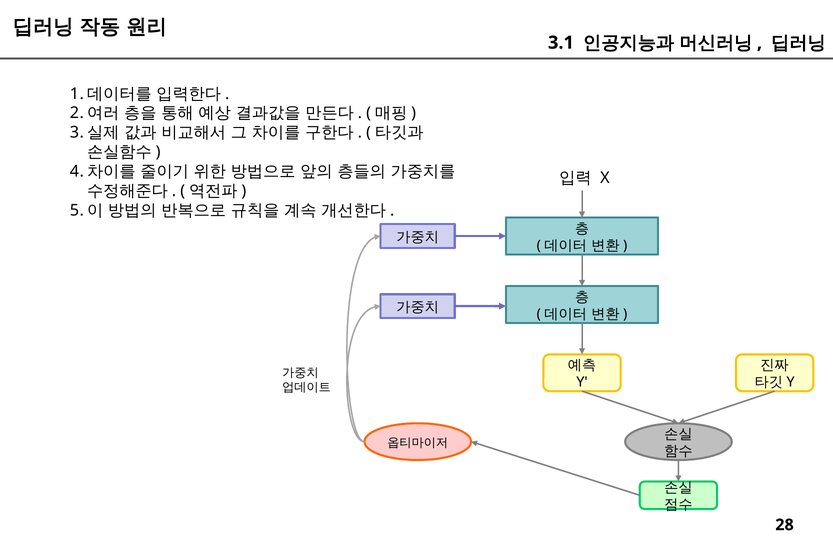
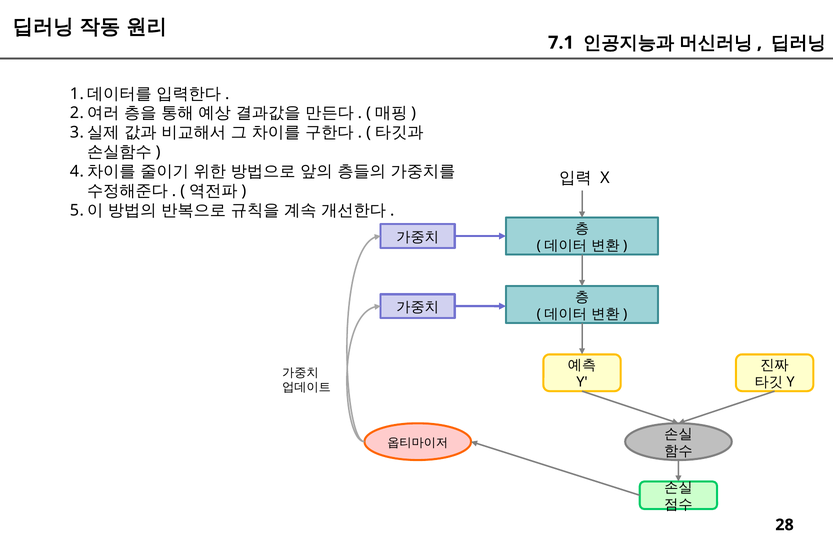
3.1: 3.1 -> 7.1 (561, 43)
